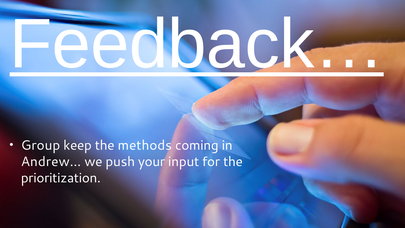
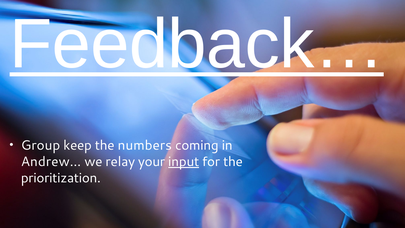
methods: methods -> numbers (145, 145)
push: push -> relay (120, 162)
input underline: none -> present (184, 162)
